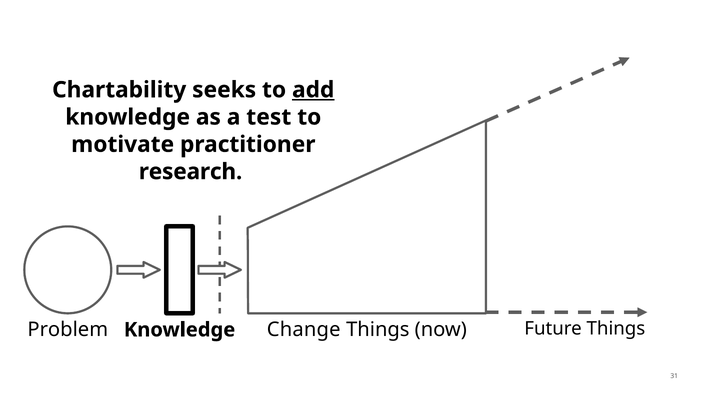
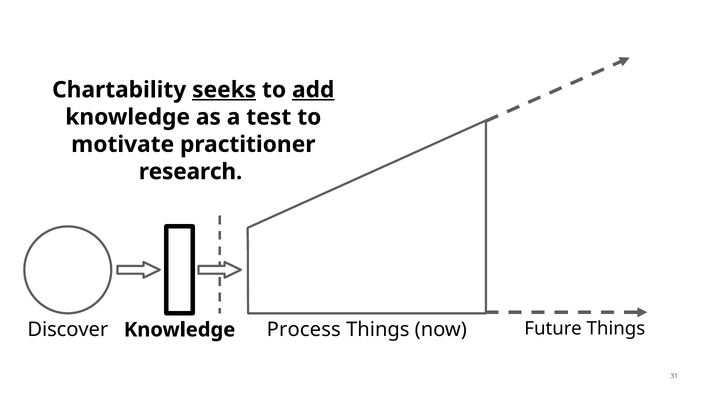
seeks underline: none -> present (224, 90)
Problem: Problem -> Discover (68, 330)
Change: Change -> Process (304, 330)
